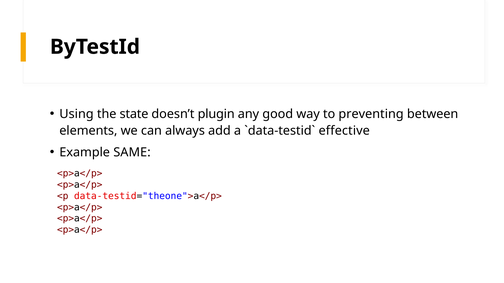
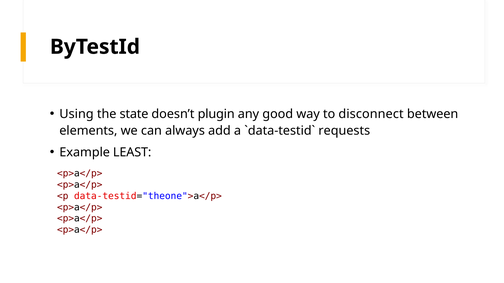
preventing: preventing -> disconnect (371, 114)
effective: effective -> requests (344, 131)
SAME: SAME -> LEAST (132, 153)
